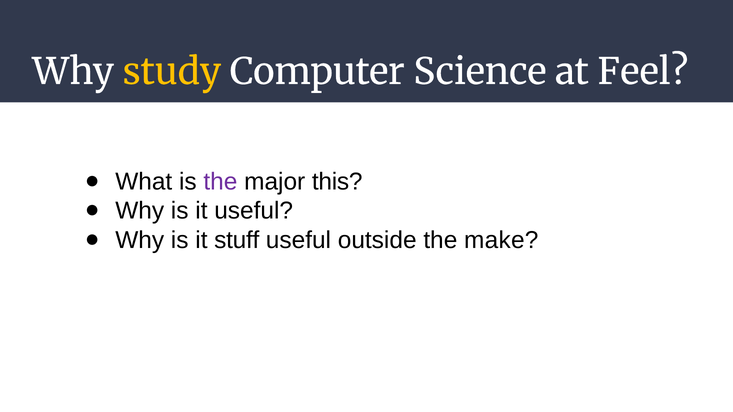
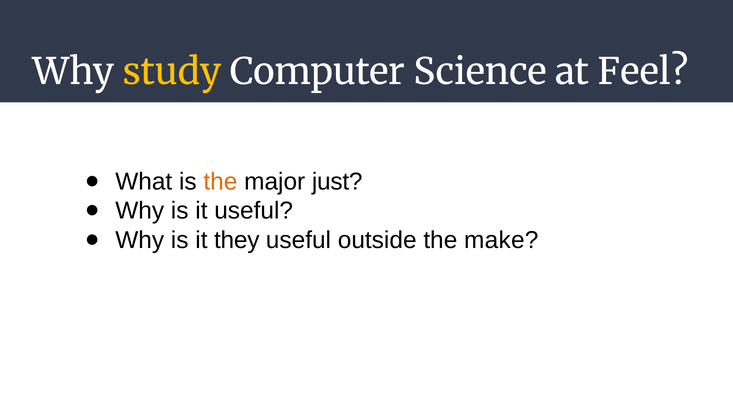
the colour: purple -> orange (220, 182)
this: this -> just (337, 182)
stuff: stuff -> they (237, 240)
